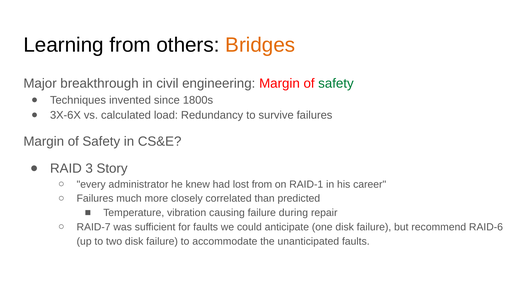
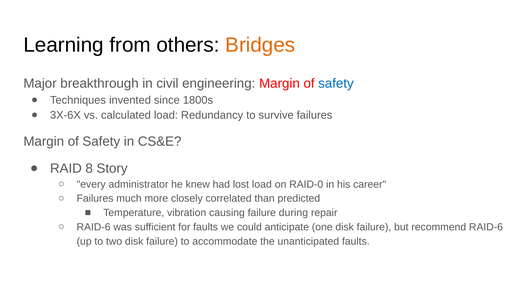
safety colour: green -> blue (336, 84)
3: 3 -> 8 (89, 169)
lost from: from -> load (262, 184)
RAID-1: RAID-1 -> RAID-0 (306, 184)
RAID-7: RAID-7 -> RAID-6 (94, 227)
